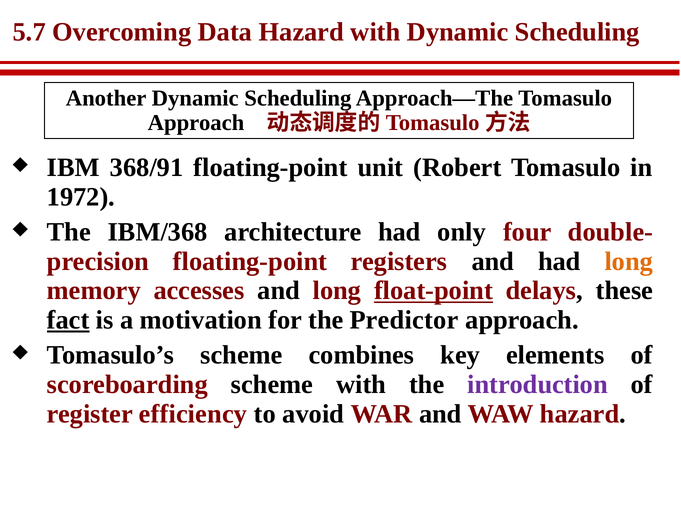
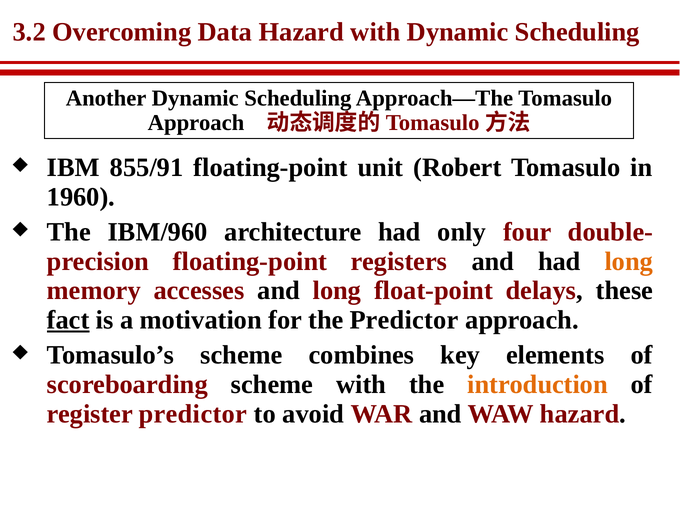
5.7: 5.7 -> 3.2 (29, 32)
368/91: 368/91 -> 855/91 (147, 168)
1972: 1972 -> 1960 (81, 197)
IBM/368: IBM/368 -> IBM/960 (158, 232)
float-point underline: present -> none (433, 291)
introduction colour: purple -> orange (538, 384)
register efficiency: efficiency -> predictor (193, 414)
